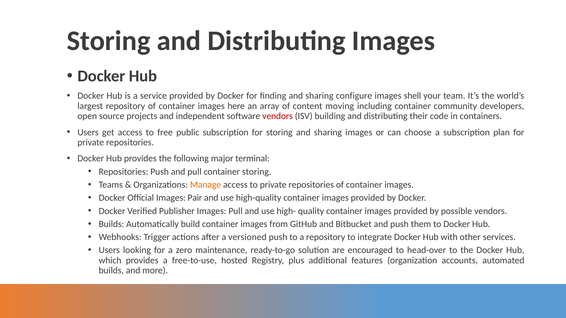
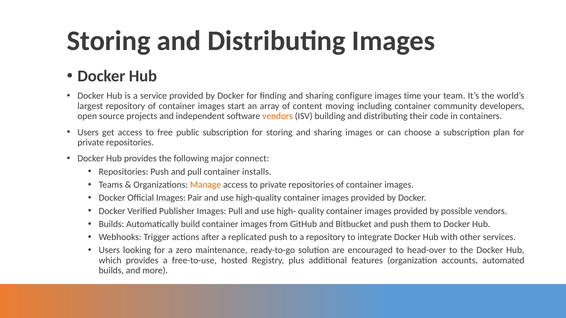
shell: shell -> time (412, 96)
here: here -> start (236, 106)
vendors colour: red -> orange (278, 116)
terminal: terminal -> connect (252, 159)
container storing: storing -> installs (257, 172)
versioned: versioned -> replicated (247, 237)
